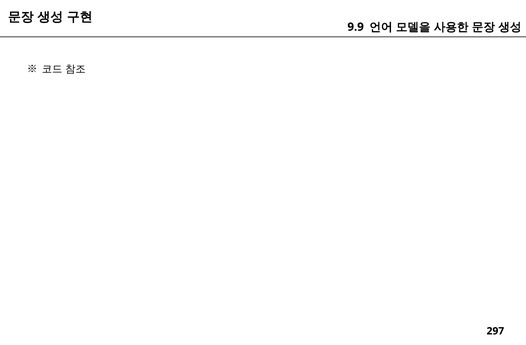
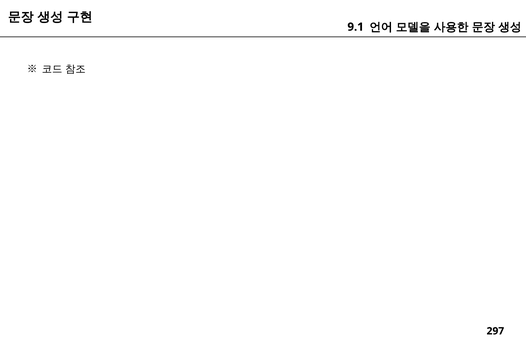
9.9: 9.9 -> 9.1 (356, 27)
